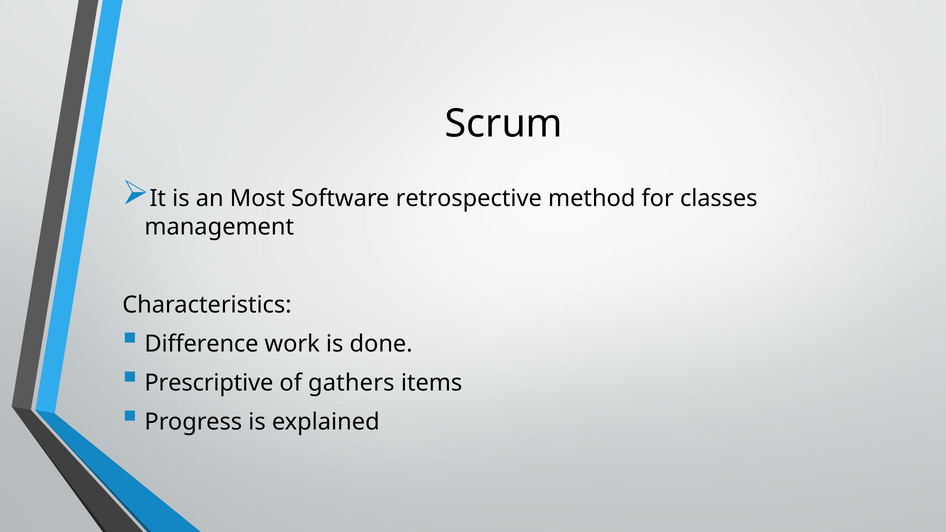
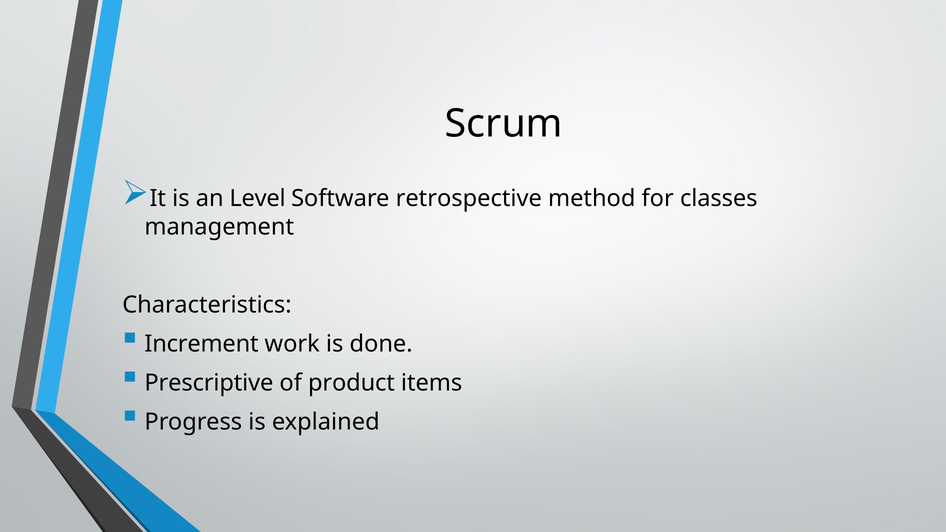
Most: Most -> Level (258, 199)
Difference: Difference -> Increment (202, 344)
gathers: gathers -> product (351, 383)
